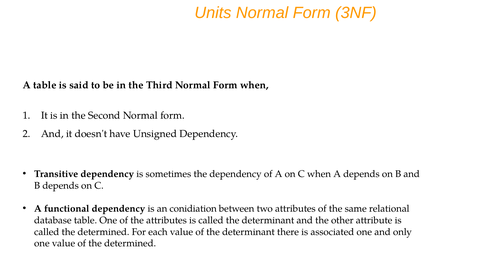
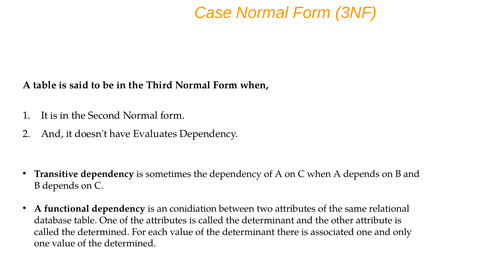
Units: Units -> Case (213, 13)
Unsigned: Unsigned -> Evaluates (155, 134)
